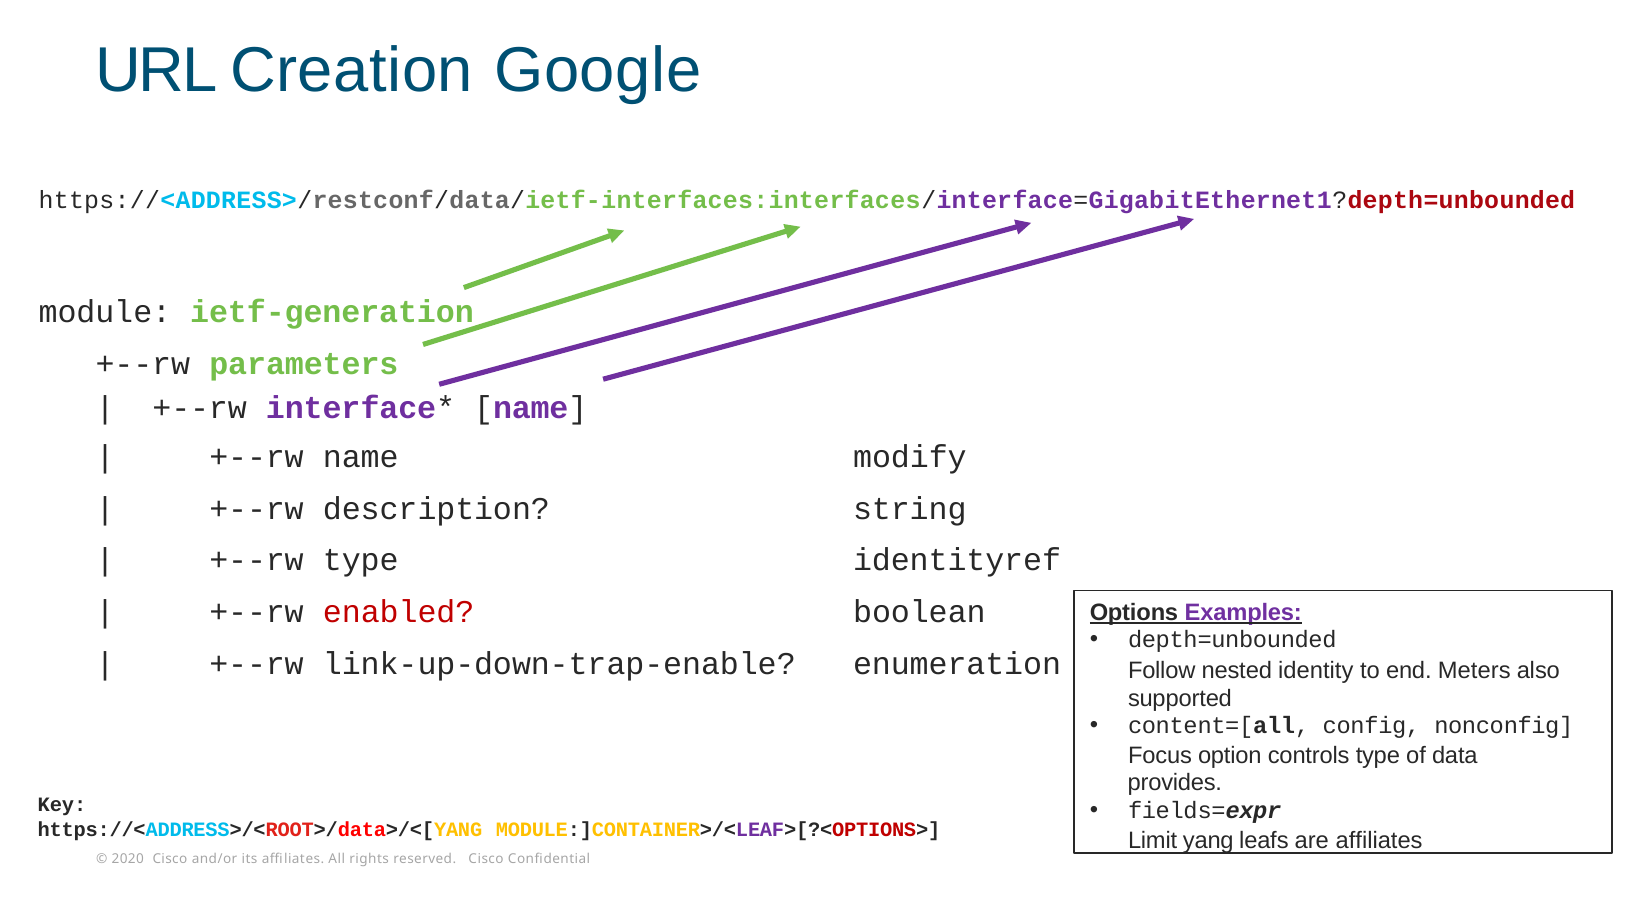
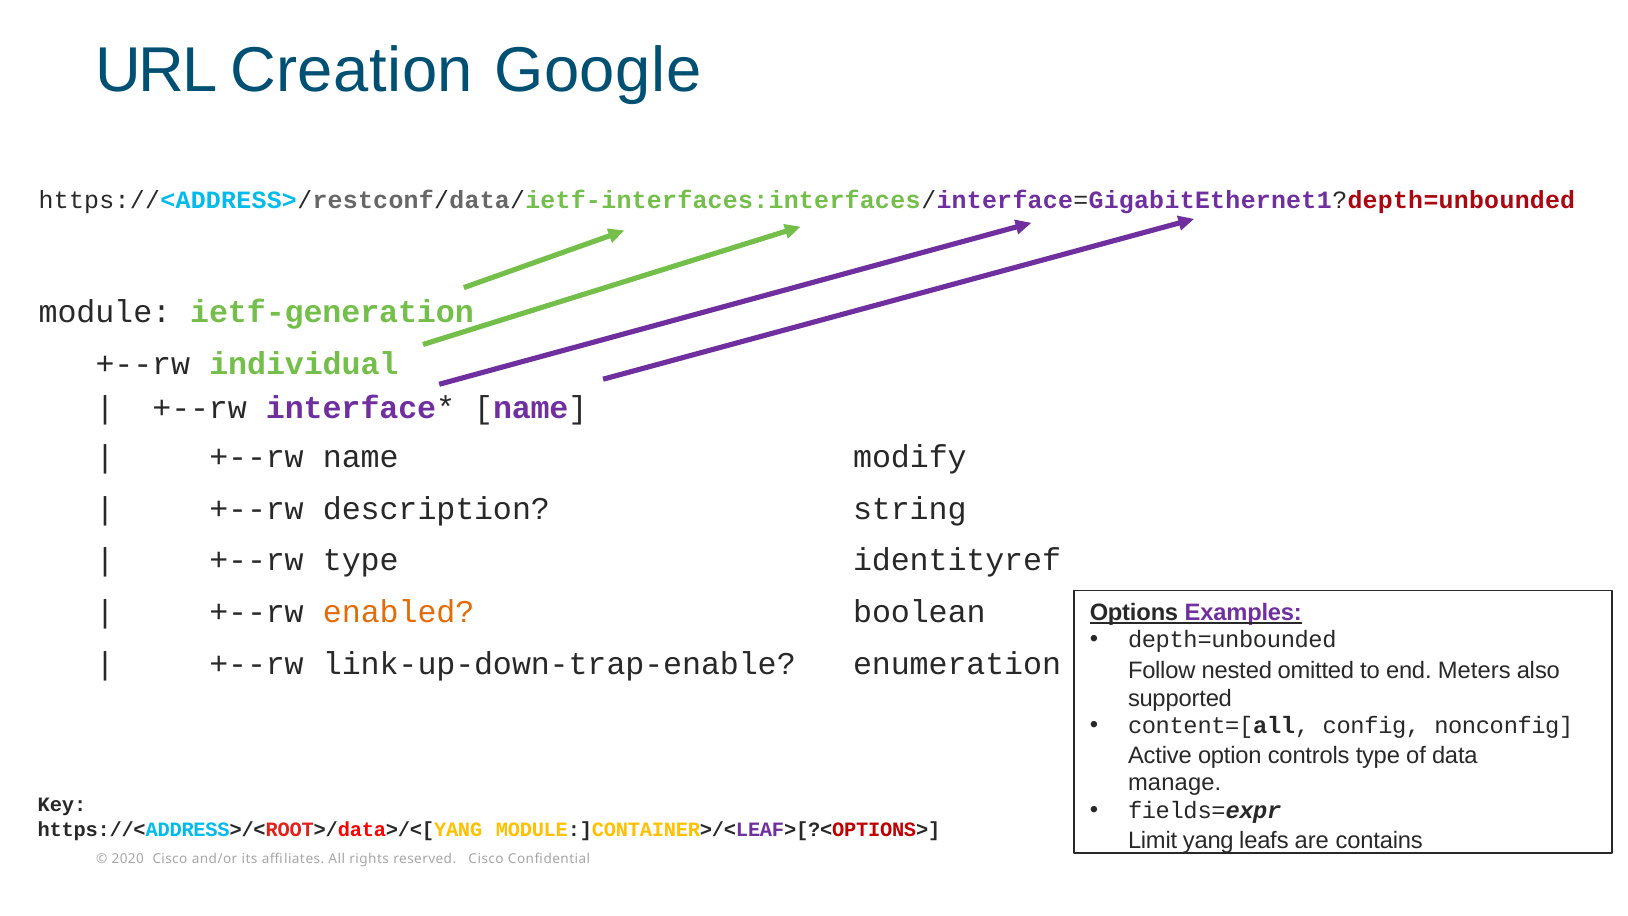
parameters: parameters -> individual (304, 364)
enabled colour: red -> orange (399, 612)
identity: identity -> omitted (1316, 670)
Focus: Focus -> Active (1160, 755)
provides: provides -> manage (1175, 783)
are affiliates: affiliates -> contains (1379, 841)
